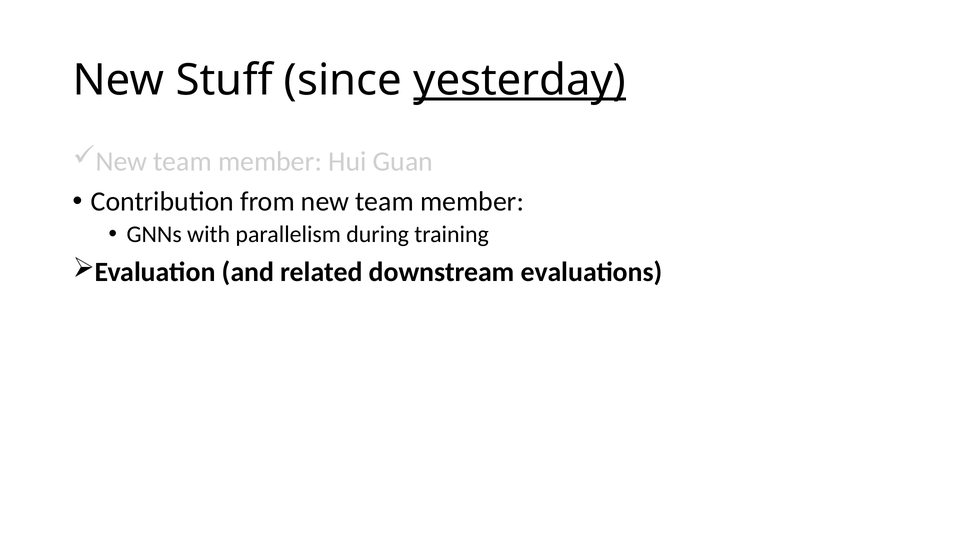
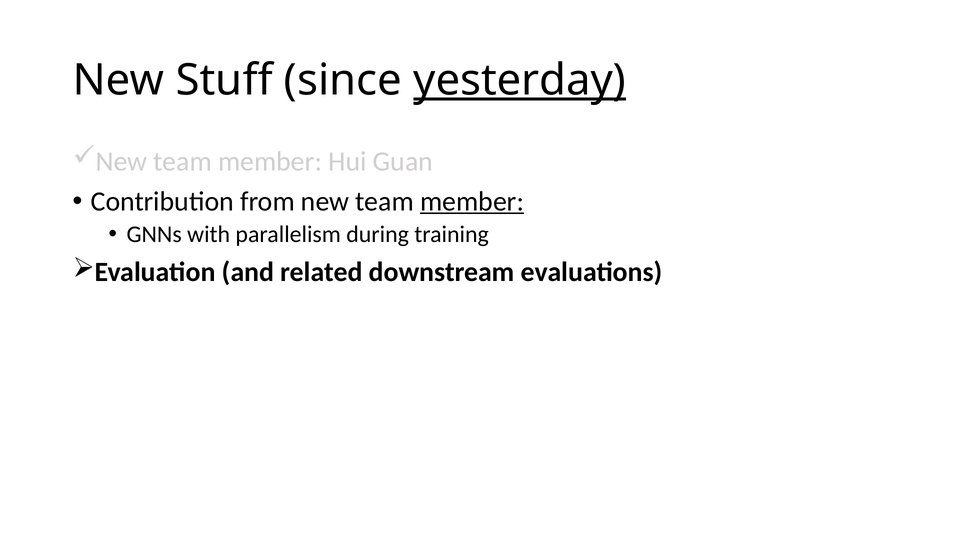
member underline: none -> present (472, 202)
